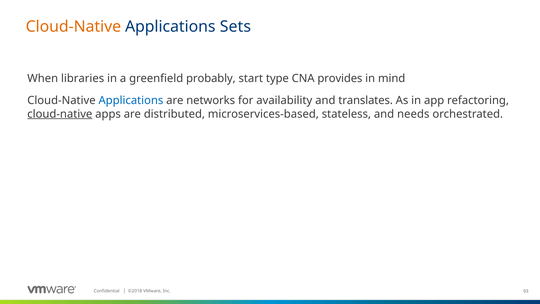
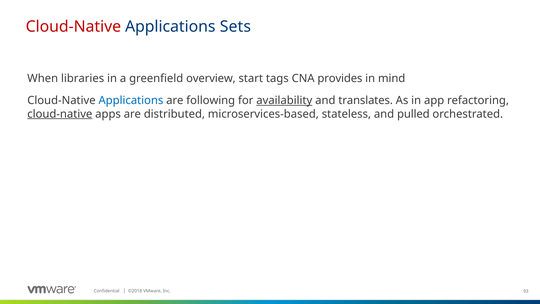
Cloud-Native colour: orange -> red (73, 27)
probably: probably -> overview (211, 78)
type: type -> tags (277, 78)
networks: networks -> following (211, 100)
availability underline: none -> present (284, 100)
needs: needs -> pulled (413, 114)
